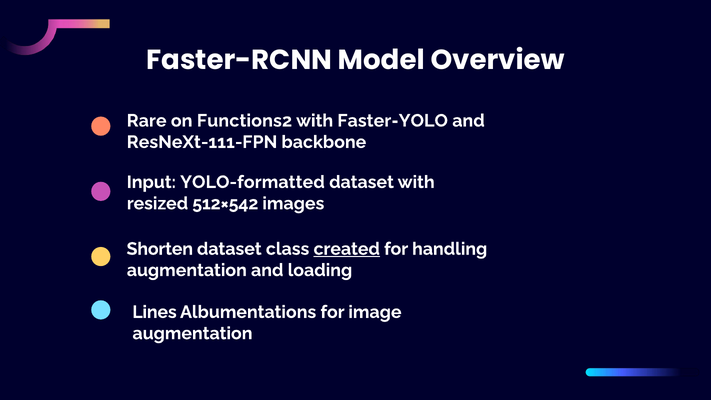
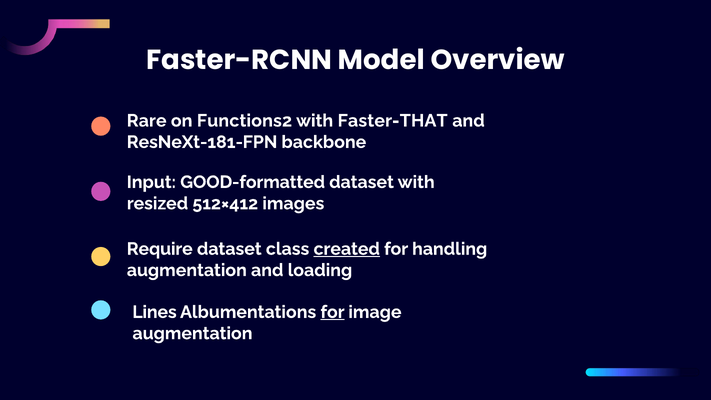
Faster-YOLO: Faster-YOLO -> Faster-THAT (393, 121)
ResNeXt-111-FPN: ResNeXt-111-FPN -> ResNeXt-181-FPN (202, 142)
YOLO-formatted: YOLO-formatted -> GOOD-formatted (253, 182)
512×542: 512×542 -> 512×412 (225, 203)
Shorten: Shorten -> Require (160, 249)
for underline: none -> present (333, 312)
